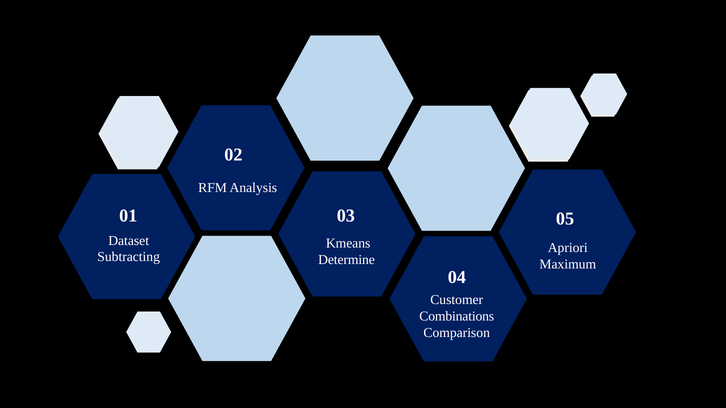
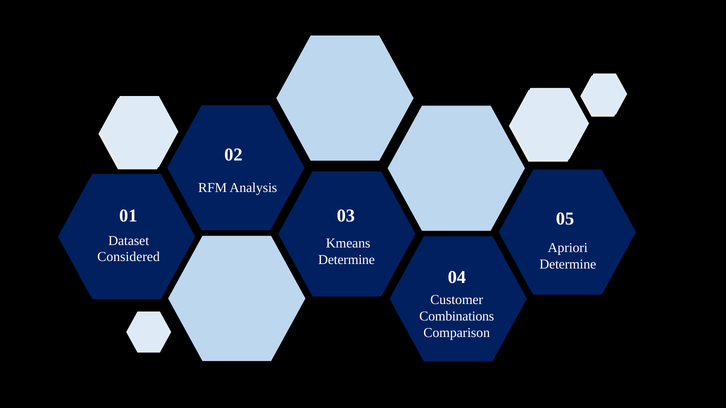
Subtracting: Subtracting -> Considered (129, 257)
Maximum: Maximum -> Determine (568, 264)
